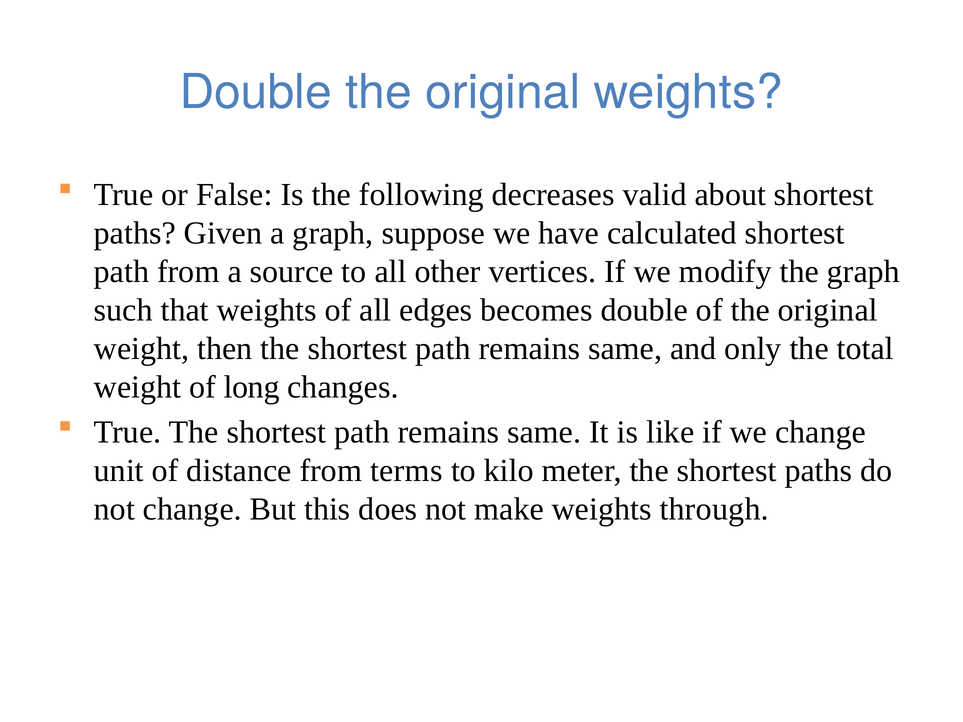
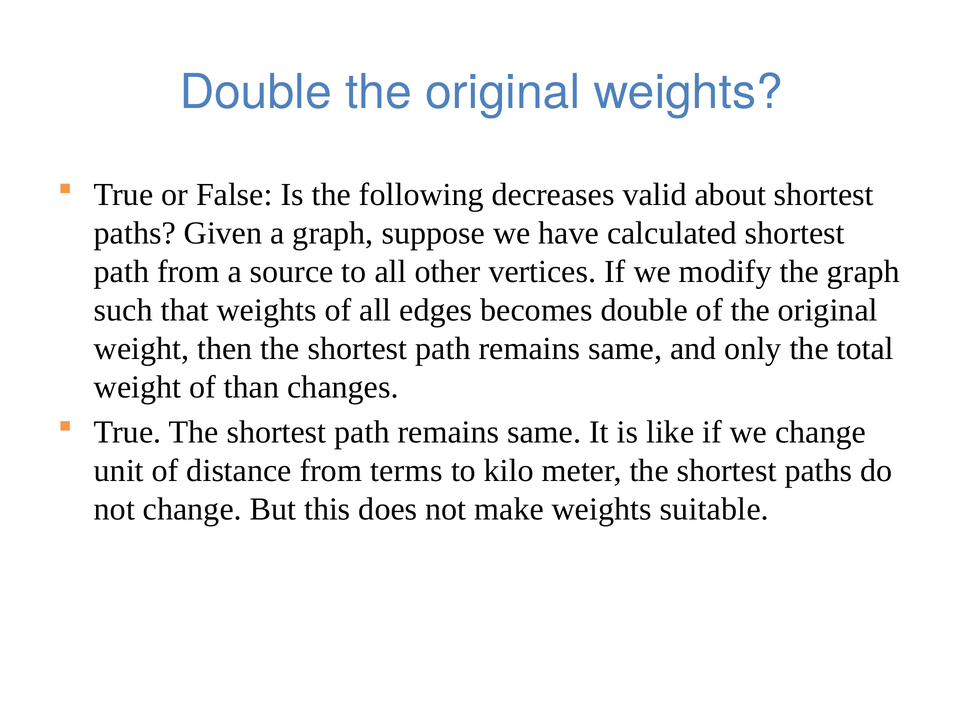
long: long -> than (252, 387)
through: through -> suitable (714, 509)
